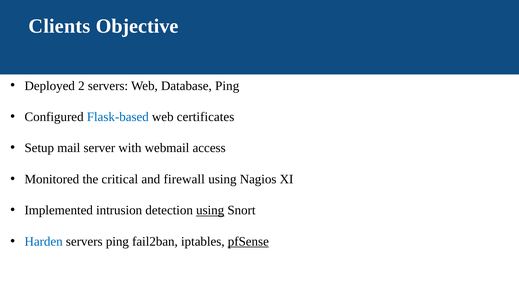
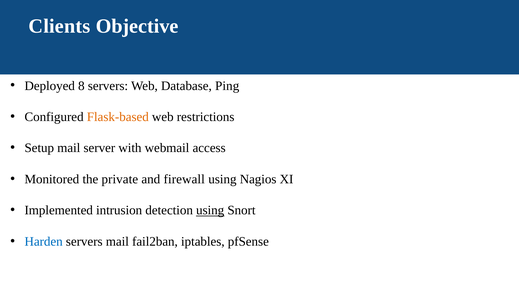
2: 2 -> 8 (81, 86)
Flask-based colour: blue -> orange (118, 117)
certificates: certificates -> restrictions (206, 117)
critical: critical -> private (120, 179)
servers ping: ping -> mail (117, 241)
pfSense underline: present -> none (248, 241)
